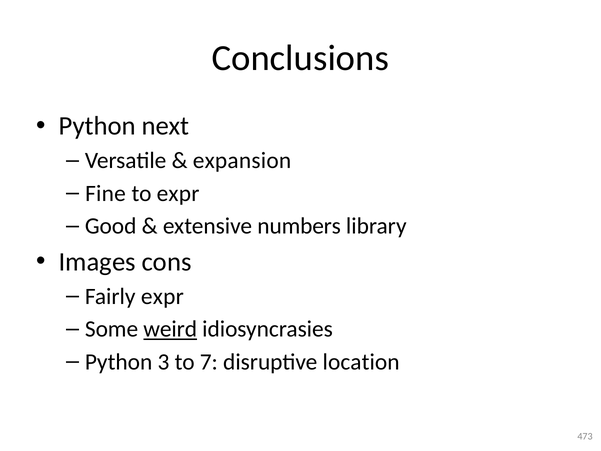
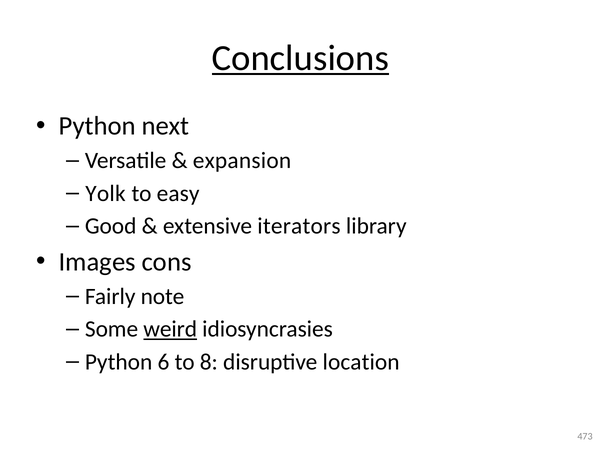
Conclusions underline: none -> present (300, 58)
Fine: Fine -> Yolk (105, 193)
to expr: expr -> easy (178, 193)
numbers: numbers -> iterators (299, 226)
Fairly expr: expr -> note (163, 296)
3: 3 -> 6 (163, 362)
7: 7 -> 8 (209, 362)
